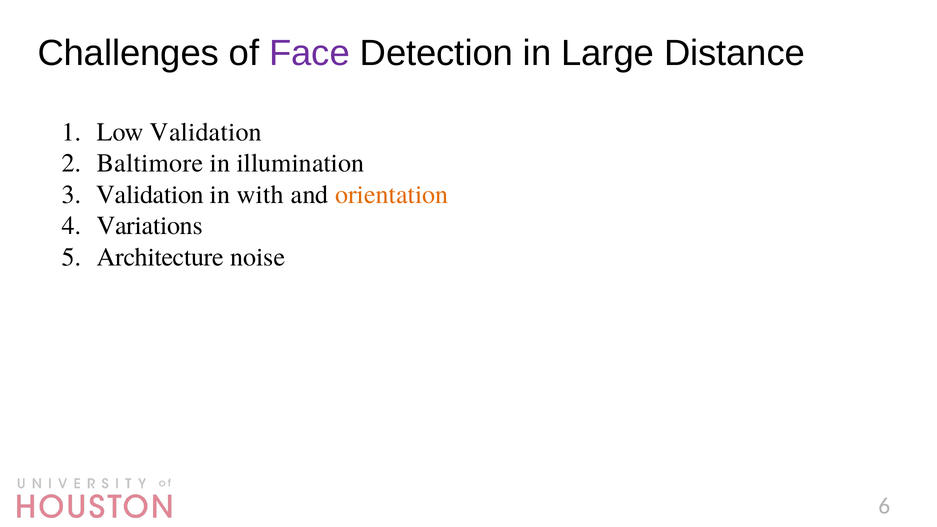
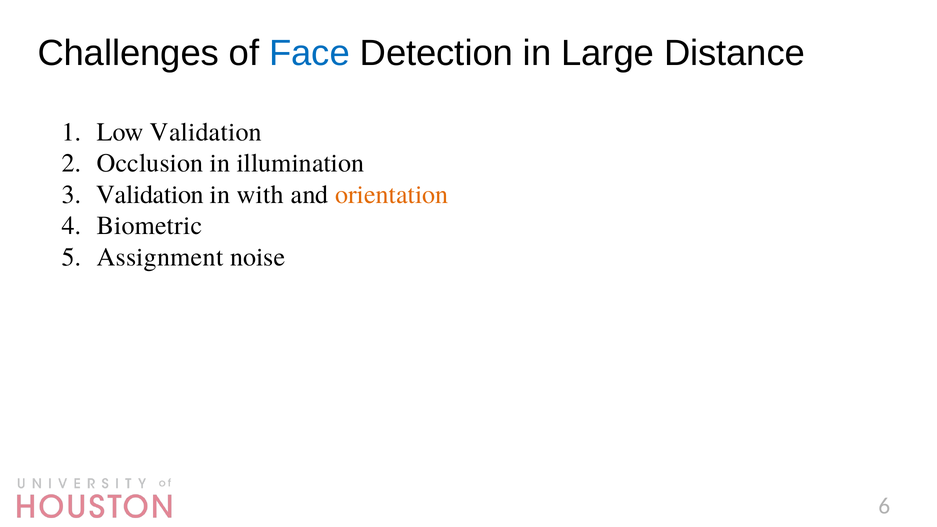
Face colour: purple -> blue (310, 53)
Baltimore: Baltimore -> Occlusion (150, 163)
Variations: Variations -> Biometric (149, 226)
Architecture: Architecture -> Assignment (160, 257)
